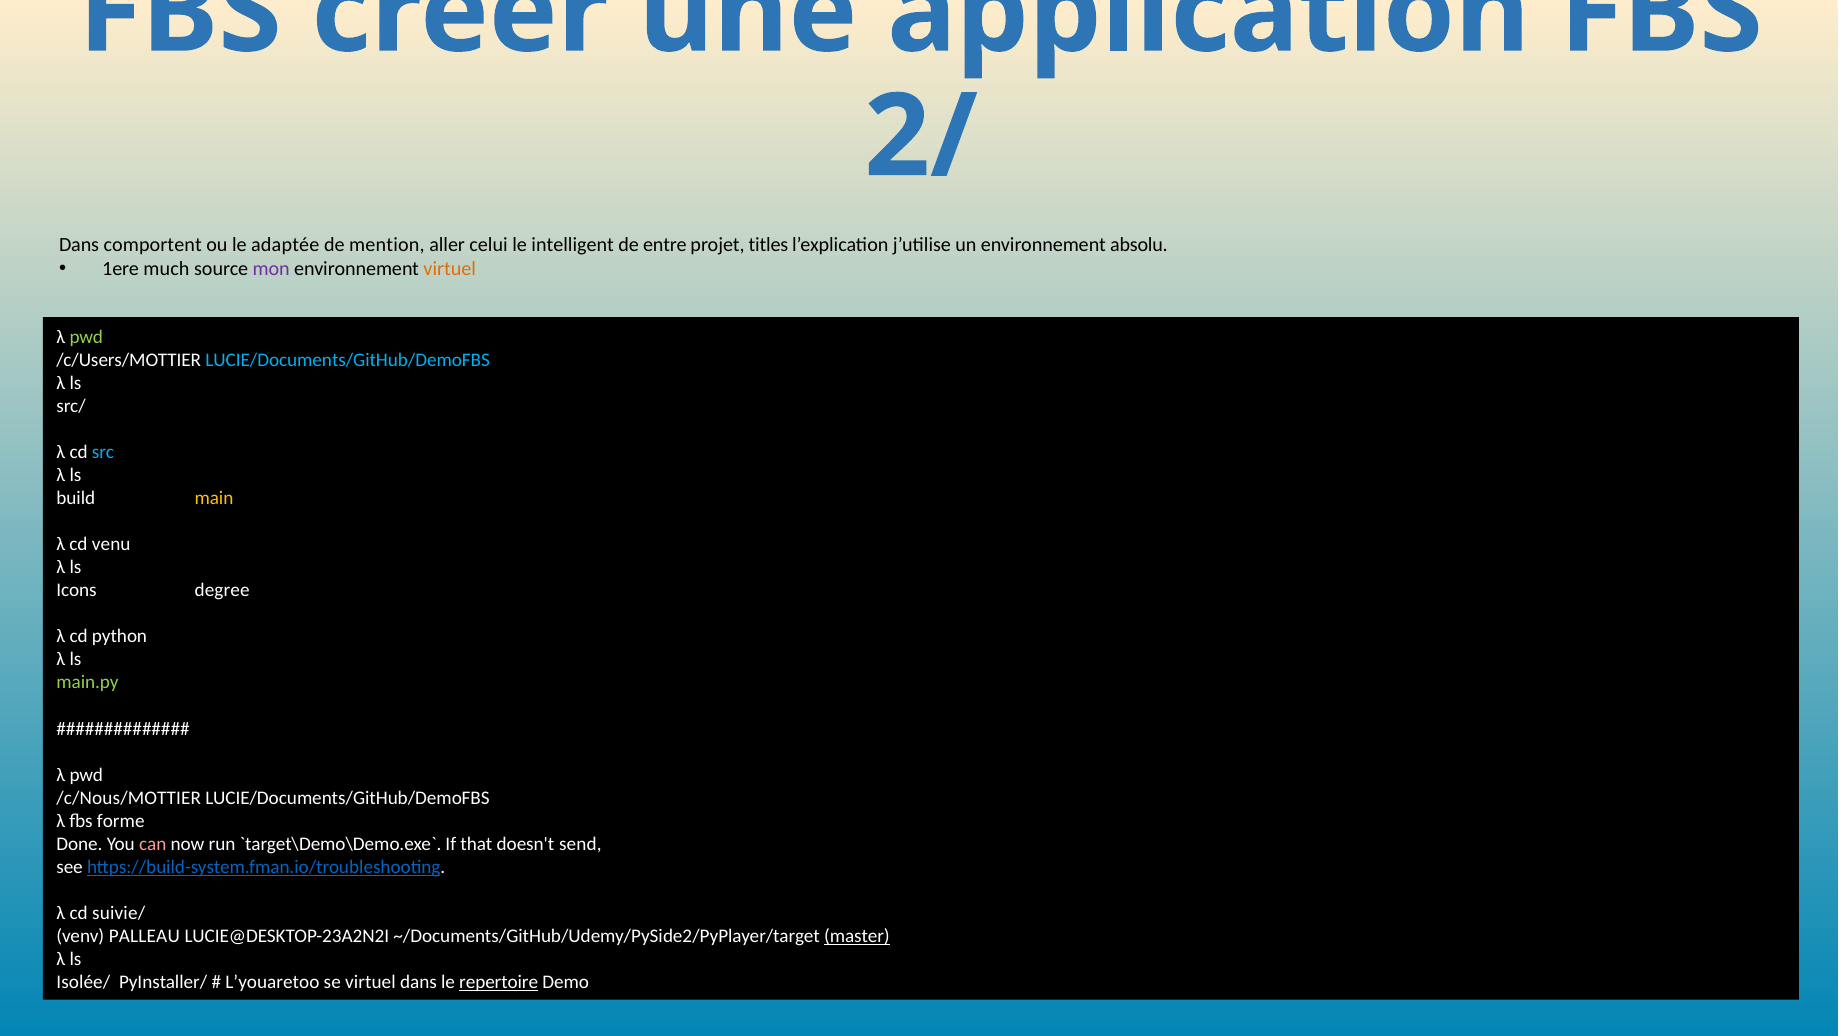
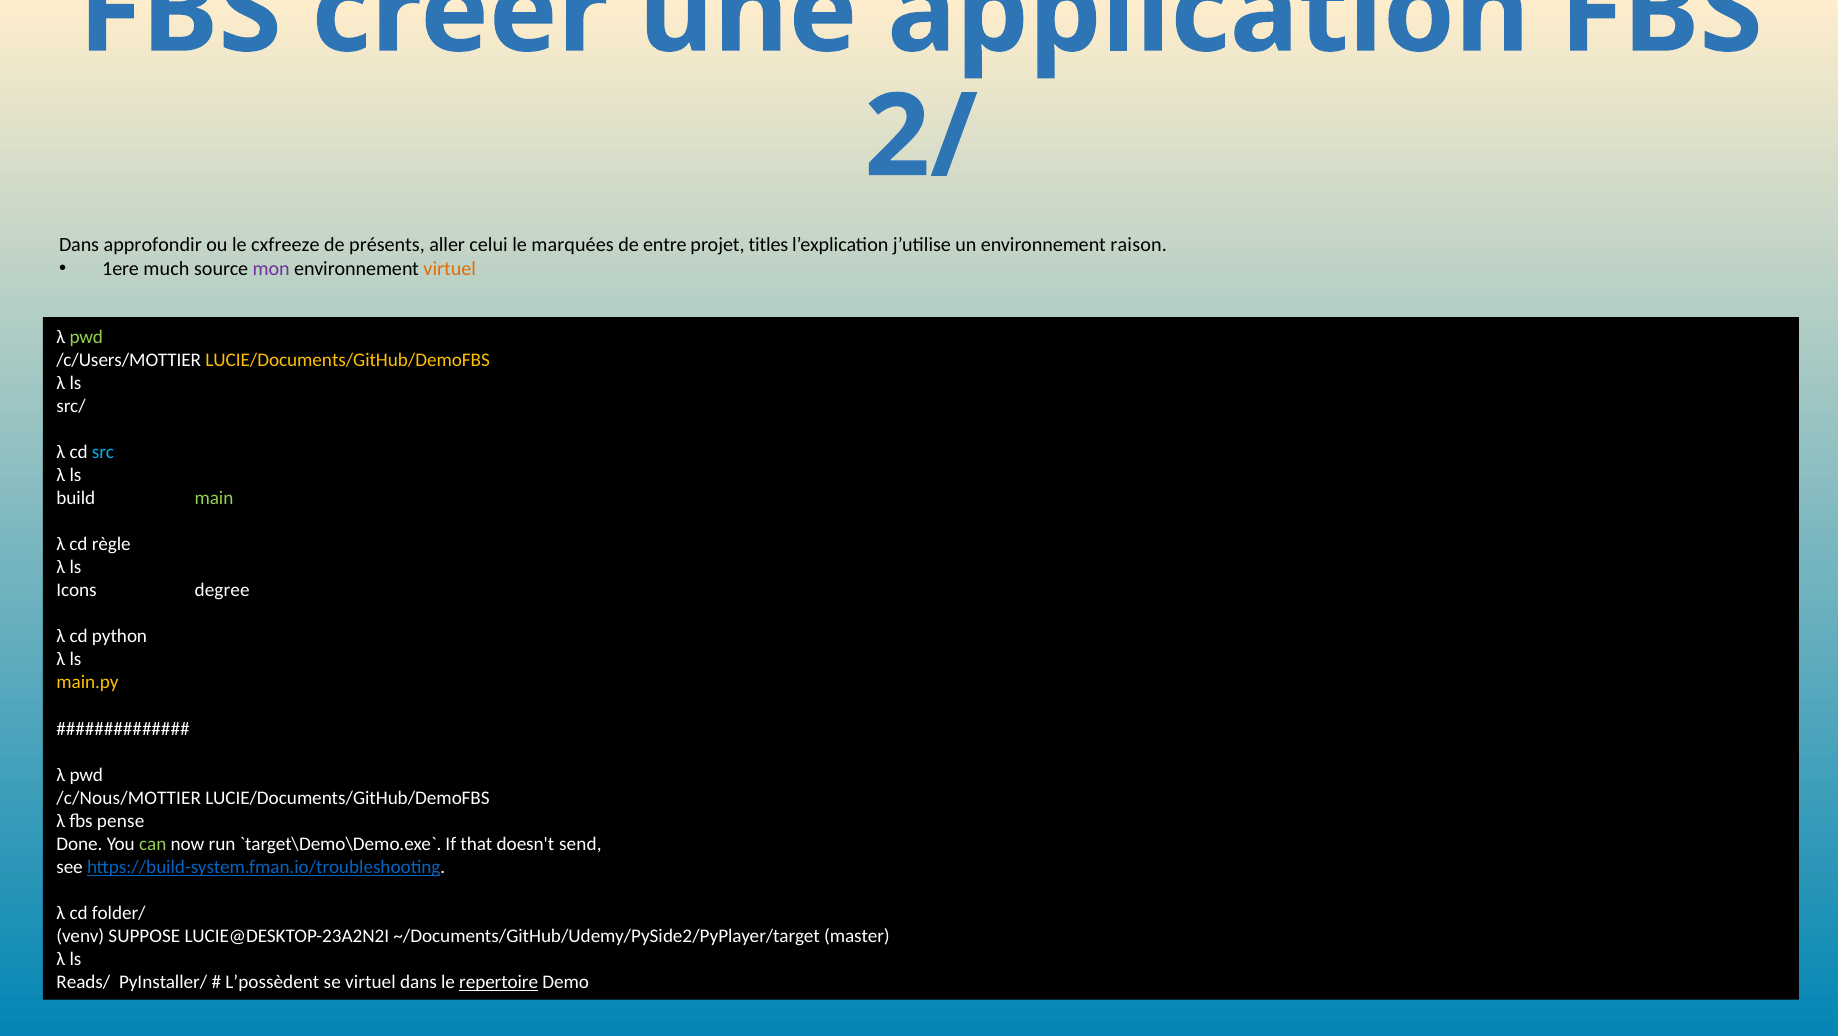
comportent: comportent -> approfondir (153, 245)
adaptée: adaptée -> cxfreeze (285, 245)
mention: mention -> présents (387, 245)
intelligent: intelligent -> marquées (573, 245)
absolu: absolu -> raison (1139, 245)
LUCIE/Documents/GitHub/DemoFBS colour: light blue -> yellow (348, 360)
main colour: yellow -> light green (214, 498)
venu: venu -> règle (111, 544)
main.py colour: light green -> yellow (87, 683)
forme: forme -> pense (121, 821)
can colour: pink -> light green (153, 844)
suivie/: suivie/ -> folder/ (119, 913)
PALLEAU: PALLEAU -> SUPPOSE (144, 937)
master underline: present -> none (857, 937)
Isolée/: Isolée/ -> Reads/ (83, 983)
L’youaretoo: L’youaretoo -> L’possèdent (272, 983)
